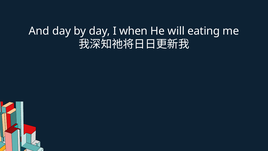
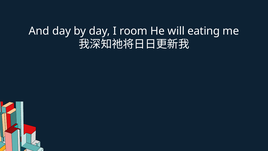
when: when -> room (133, 31)
